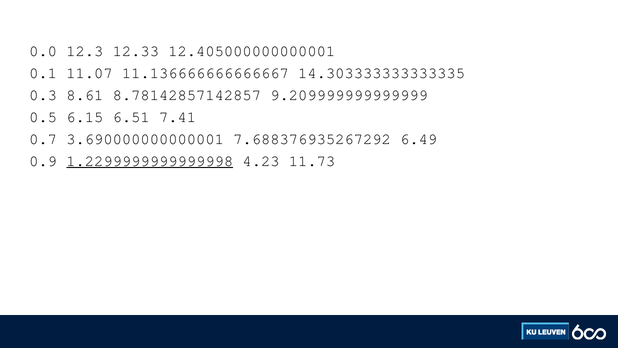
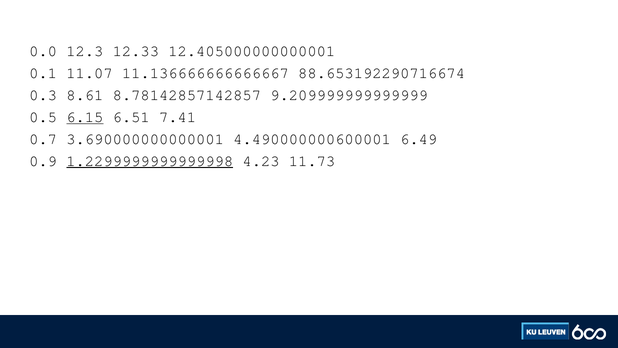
14.303333333333335: 14.303333333333335 -> 88.653192290716674 (382, 73)
6.15 underline: none -> present (85, 117)
7.688376935267292: 7.688376935267292 -> 4.490000000600001 (312, 139)
